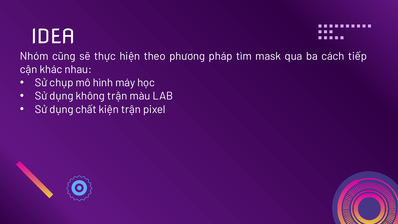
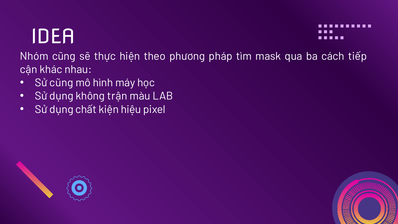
Sử chụp: chụp -> cũng (61, 83)
kiện trận: trận -> hiệu (131, 109)
